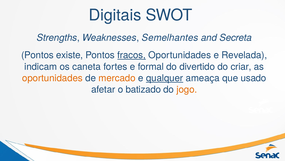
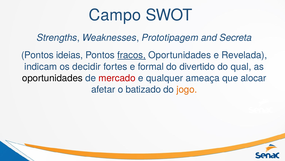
Digitais: Digitais -> Campo (115, 15)
Semelhantes: Semelhantes -> Prototipagem (170, 38)
existe: existe -> ideias (70, 55)
caneta: caneta -> decidir (87, 66)
criar: criar -> qual (241, 66)
oportunidades colour: orange -> black (52, 78)
mercado colour: orange -> red (117, 78)
qualquer underline: present -> none (165, 78)
usado: usado -> alocar (254, 78)
